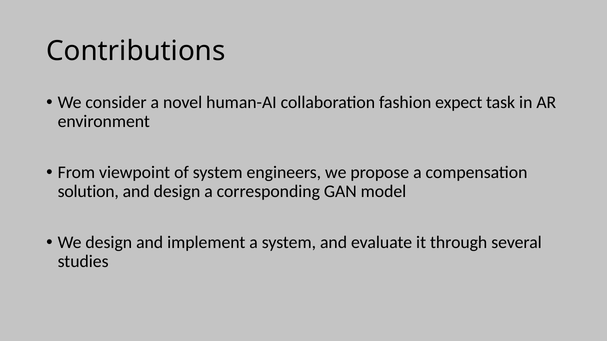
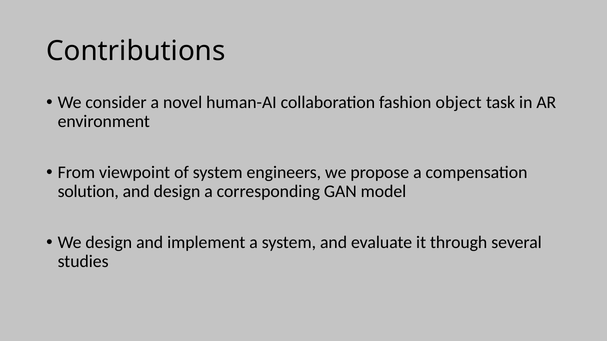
expect: expect -> object (459, 103)
